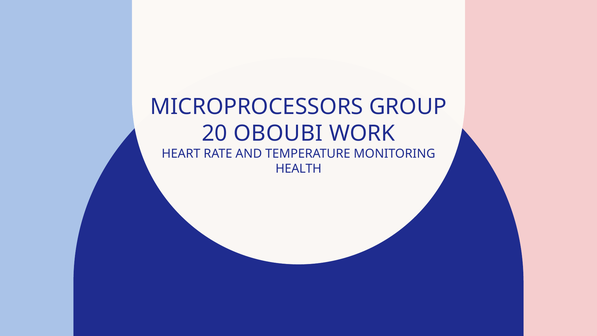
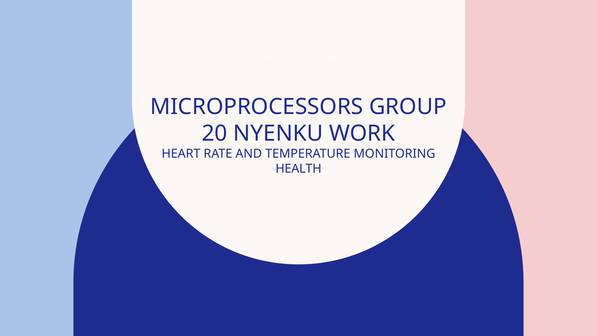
OBOUBI: OBOUBI -> NYENKU (278, 134)
